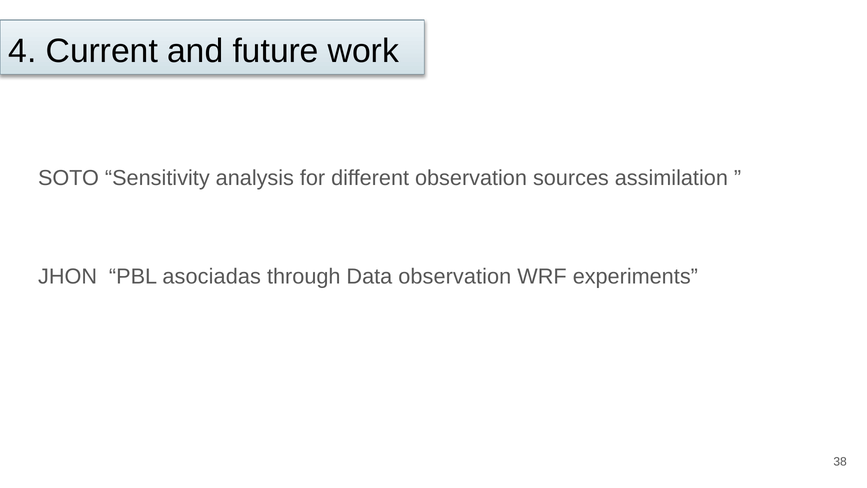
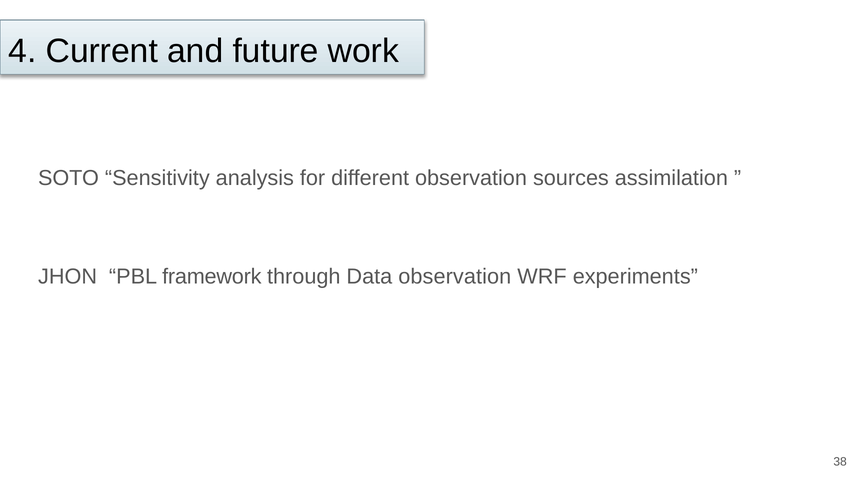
asociadas: asociadas -> framework (212, 276)
